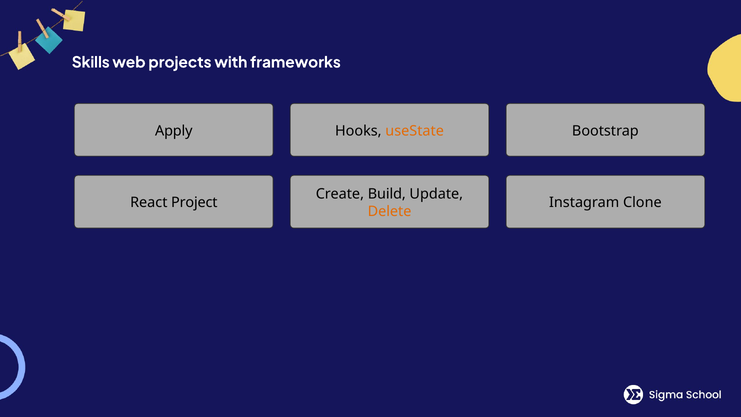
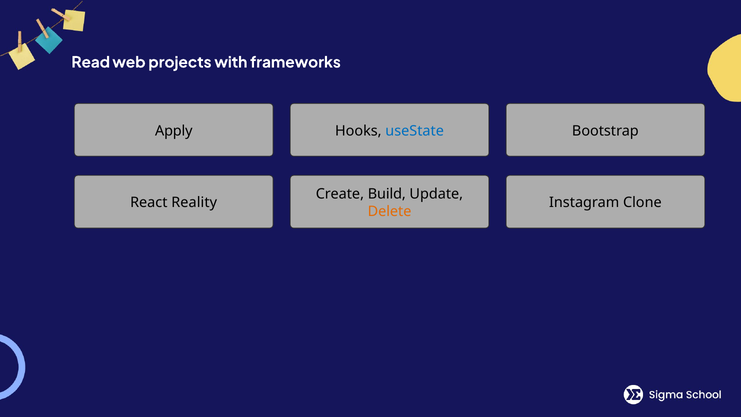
Skills: Skills -> Read (91, 62)
useState colour: orange -> blue (415, 131)
Project: Project -> Reality (194, 203)
